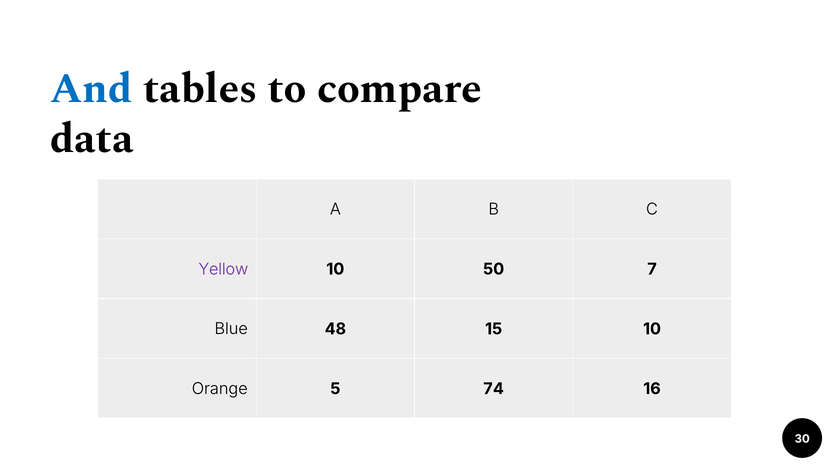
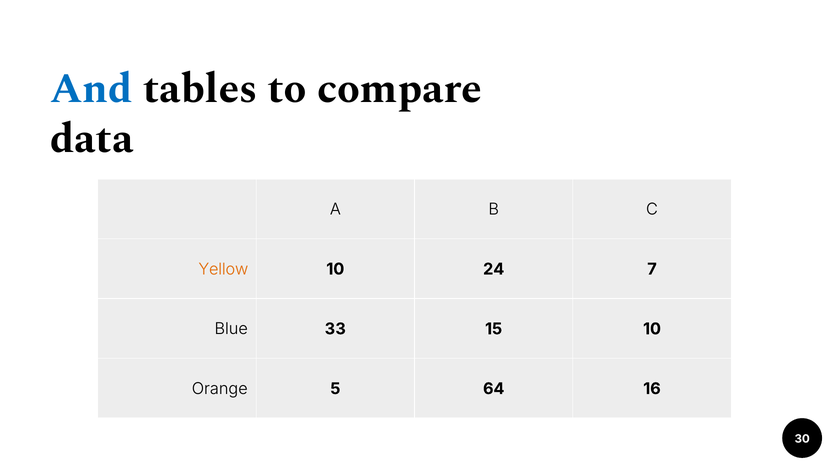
Yellow colour: purple -> orange (223, 269)
50: 50 -> 24 (494, 269)
48: 48 -> 33 (335, 329)
74: 74 -> 64 (494, 389)
